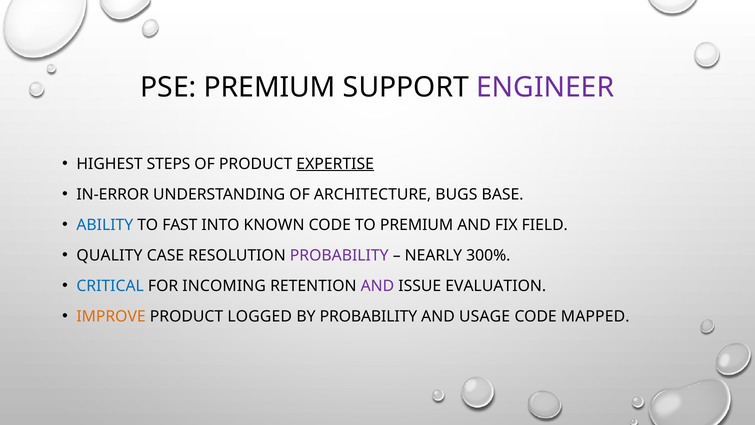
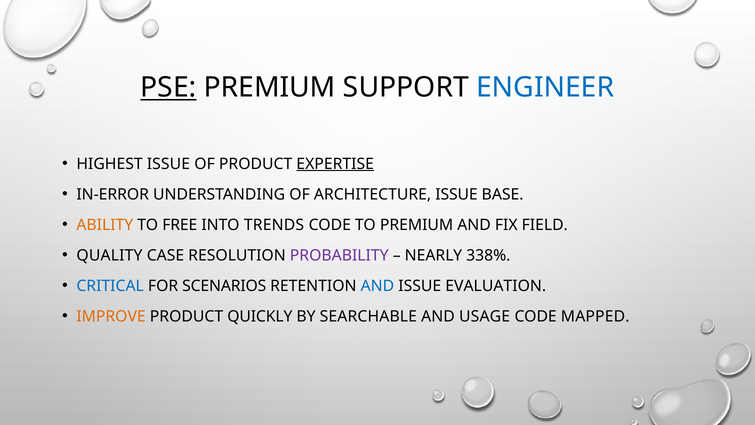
PSE underline: none -> present (168, 88)
ENGINEER colour: purple -> blue (545, 88)
HIGHEST STEPS: STEPS -> ISSUE (168, 164)
ARCHITECTURE BUGS: BUGS -> ISSUE (456, 194)
ABILITY colour: blue -> orange (105, 225)
FAST: FAST -> FREE (180, 225)
KNOWN: KNOWN -> TRENDS (274, 225)
300%: 300% -> 338% (488, 255)
INCOMING: INCOMING -> SCENARIOS (224, 286)
AND colour: purple -> blue (377, 286)
LOGGED: LOGGED -> QUICKLY (260, 316)
BY PROBABILITY: PROBABILITY -> SEARCHABLE (368, 316)
